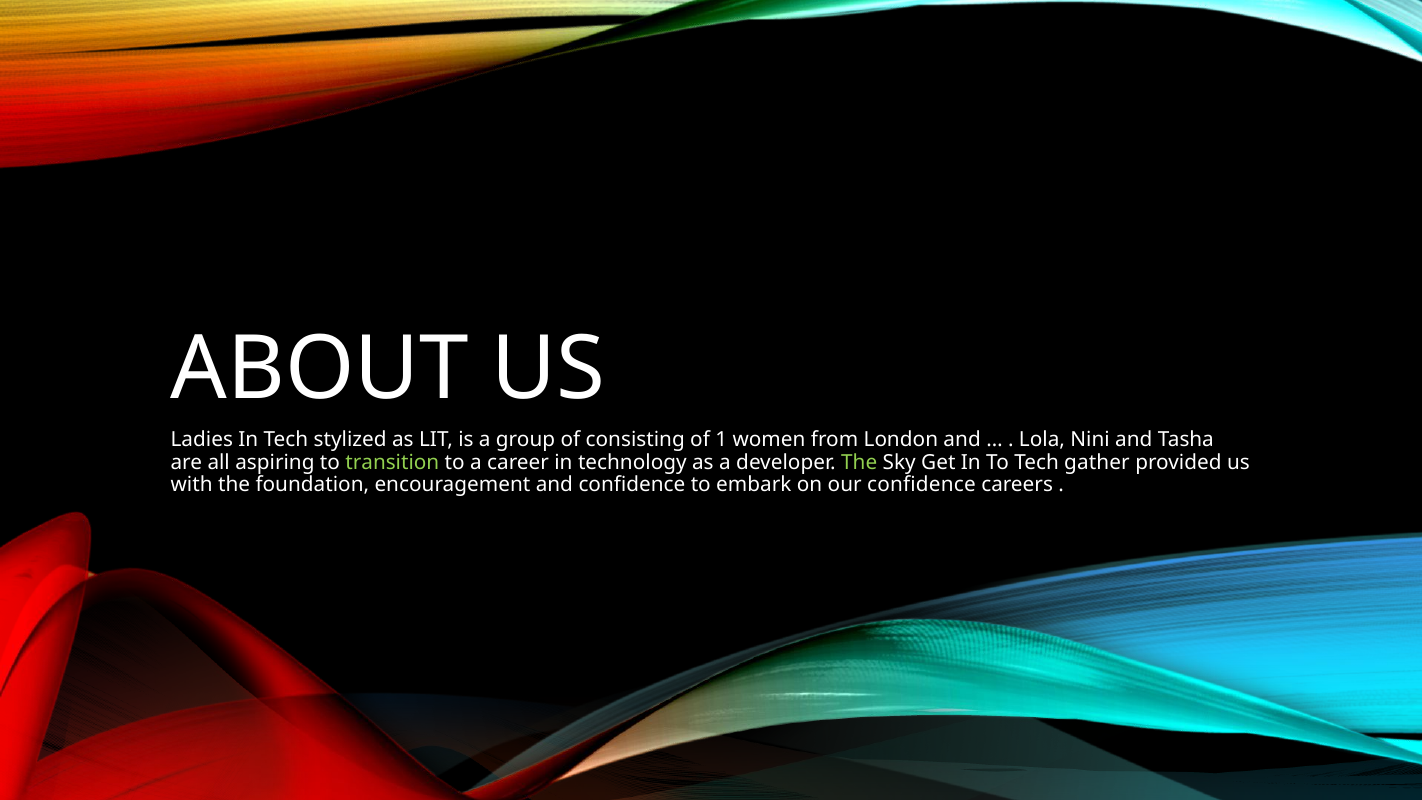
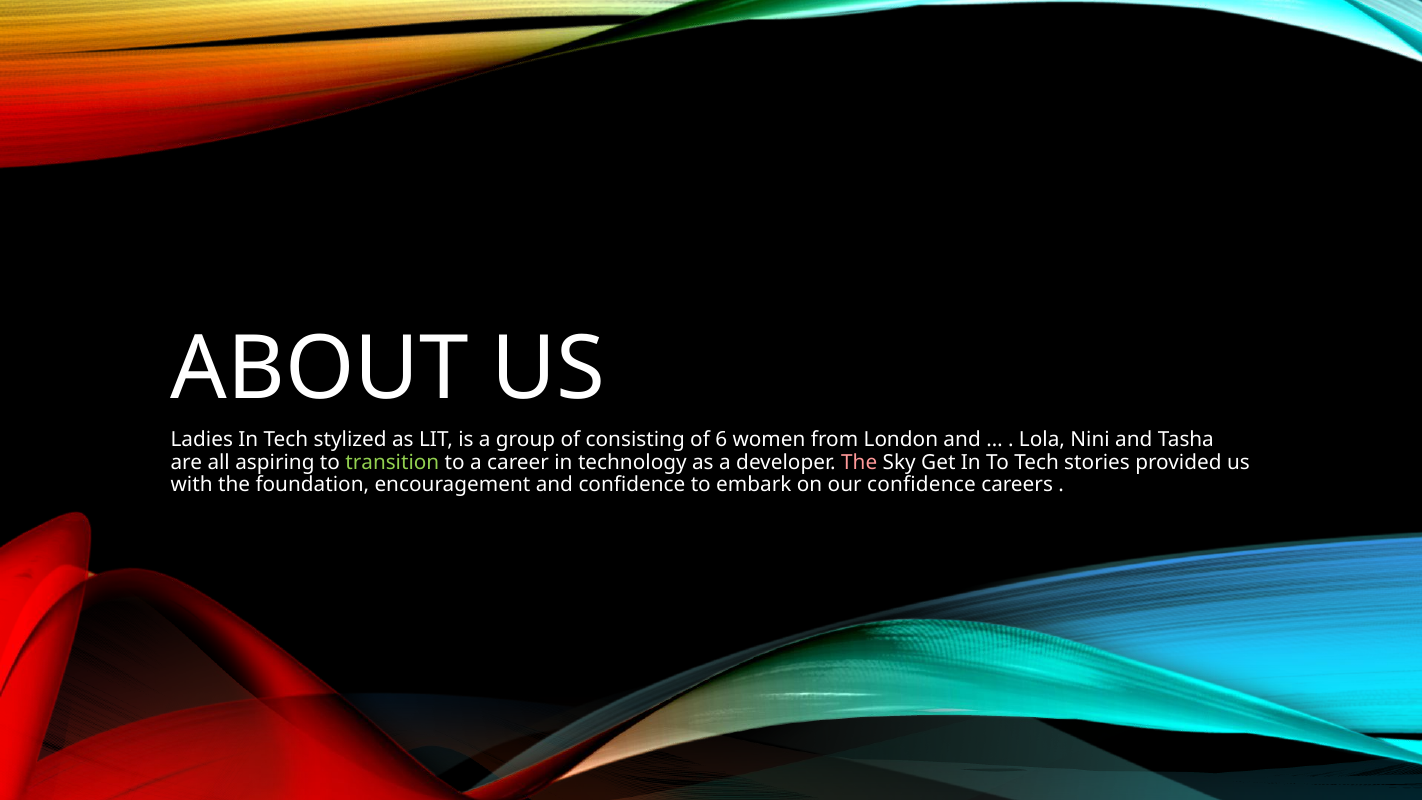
1: 1 -> 6 (721, 440)
The colour: light green -> pink (859, 462)
gather: gather -> stories (1097, 462)
